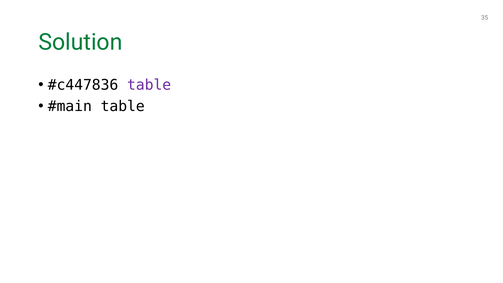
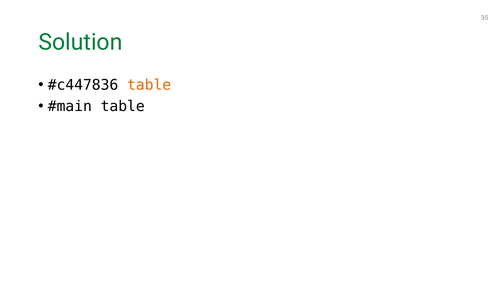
table colour: purple -> orange (149, 85)
